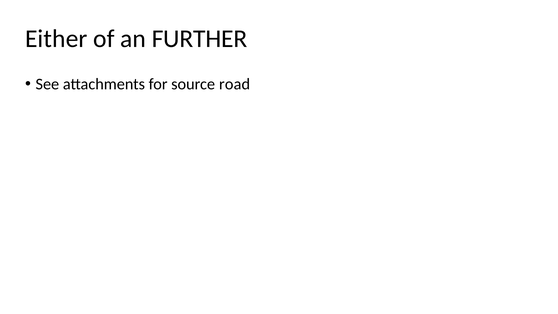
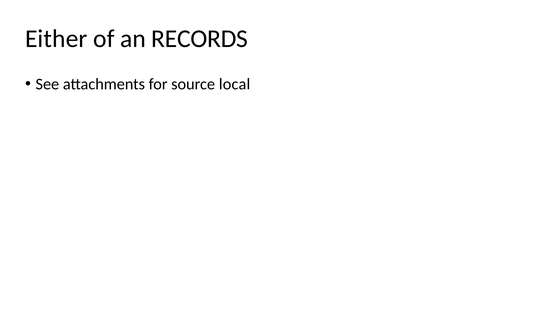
FURTHER: FURTHER -> RECORDS (200, 39)
road: road -> local (235, 84)
